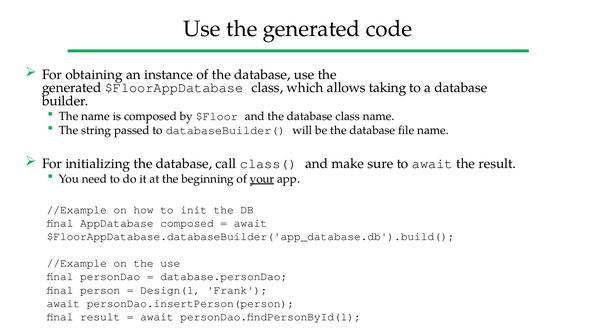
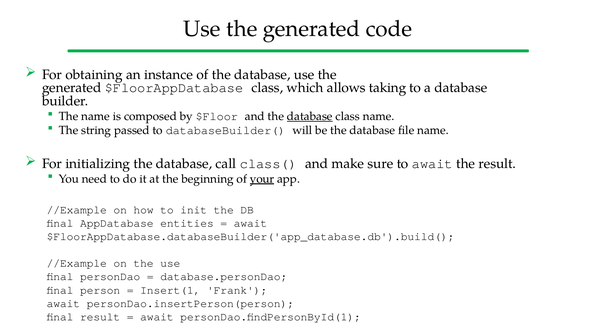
database underline: none -> present (310, 116)
AppDatabase composed: composed -> entities (187, 223)
Design(1: Design(1 -> Insert(1 (170, 290)
